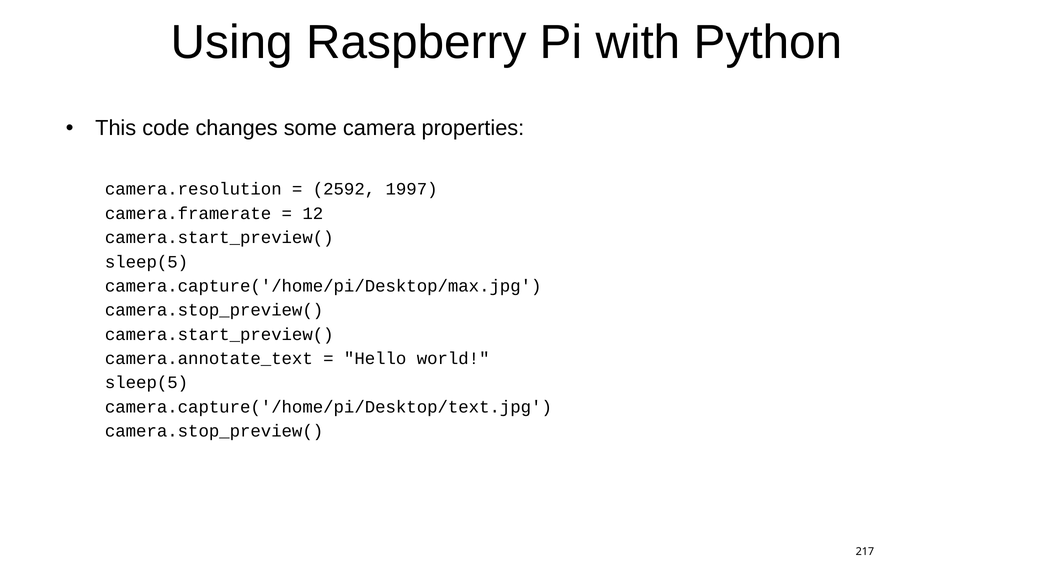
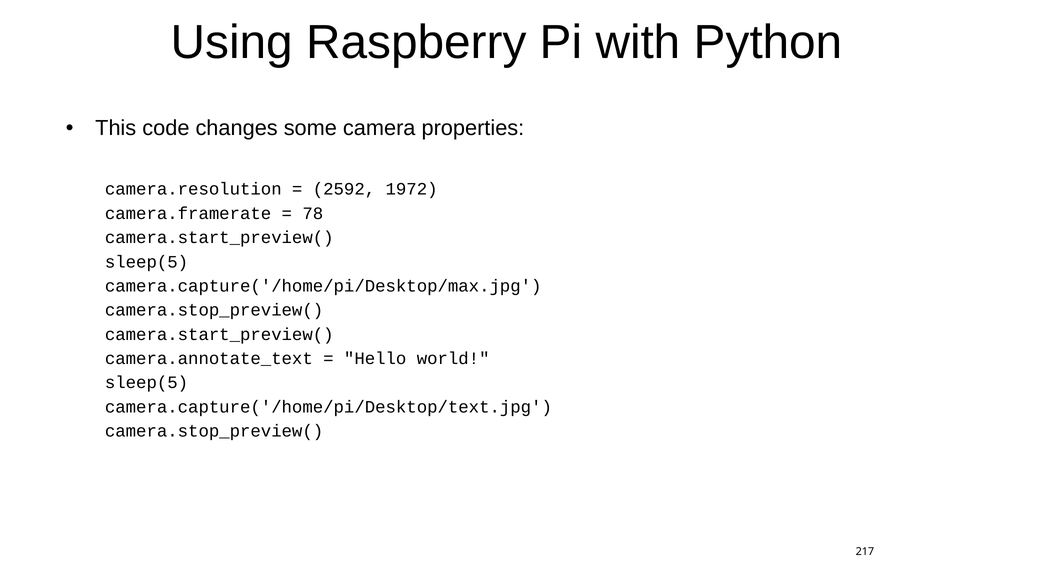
1997: 1997 -> 1972 (412, 189)
12: 12 -> 78 (313, 213)
